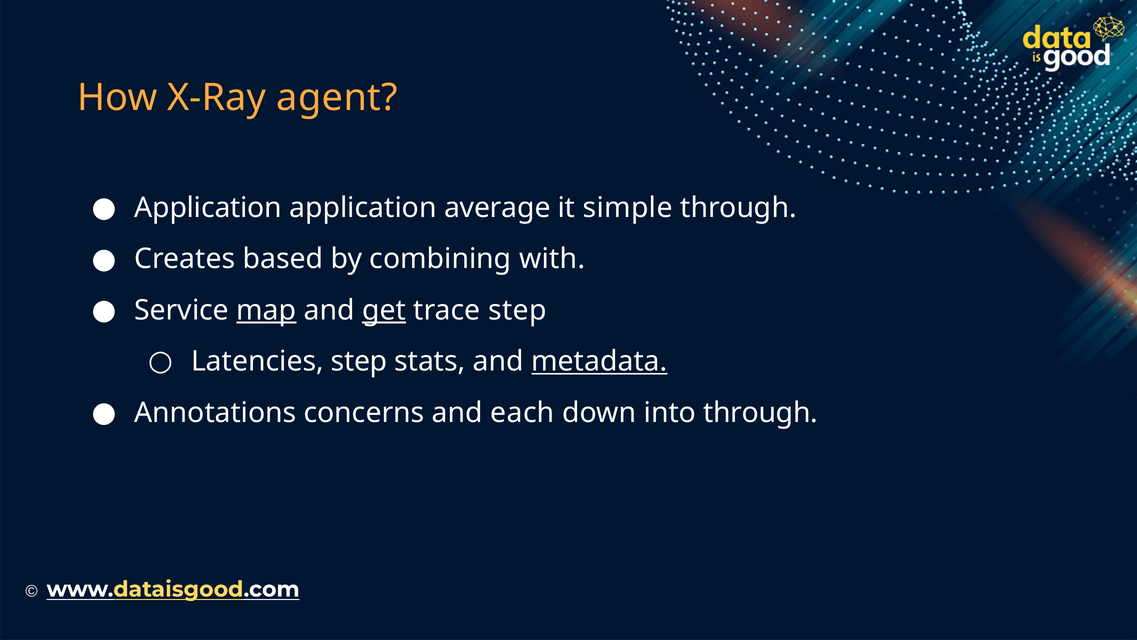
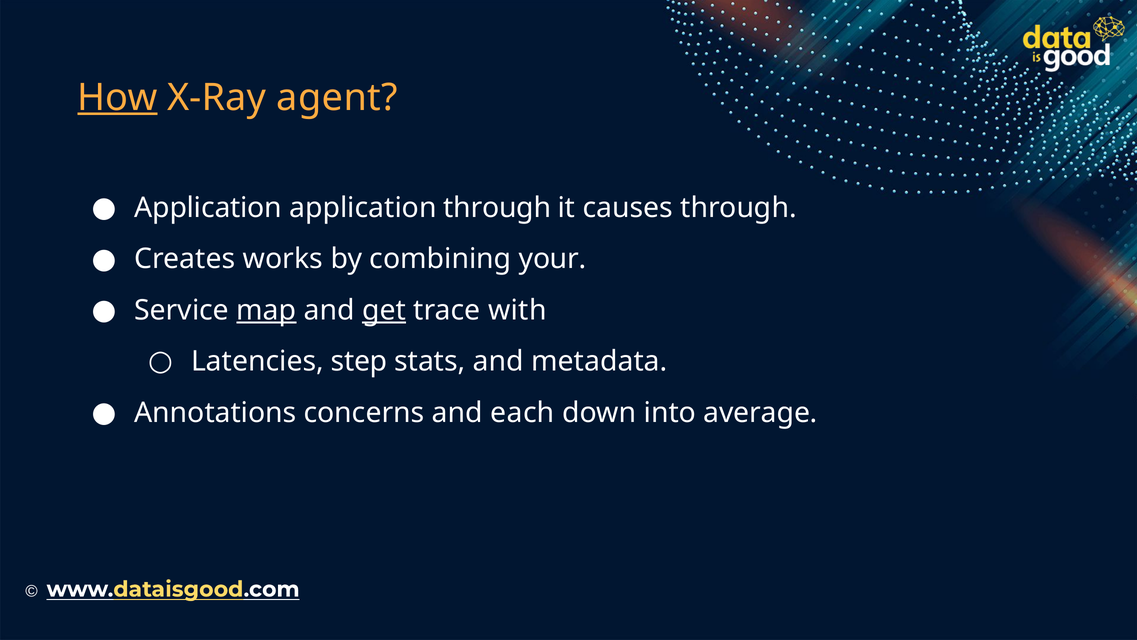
How underline: none -> present (118, 97)
application average: average -> through (497, 208)
simple: simple -> causes (628, 208)
based: based -> works (283, 259)
with: with -> your (553, 259)
trace step: step -> with (517, 310)
metadata underline: present -> none (599, 361)
into through: through -> average (760, 412)
